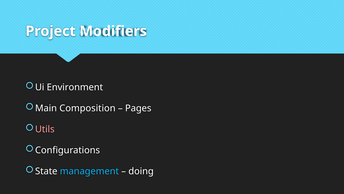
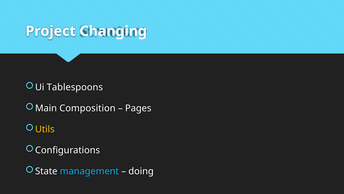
Modifiers: Modifiers -> Changing (113, 31)
Environment: Environment -> Tablespoons (75, 87)
Utils colour: pink -> yellow (45, 129)
